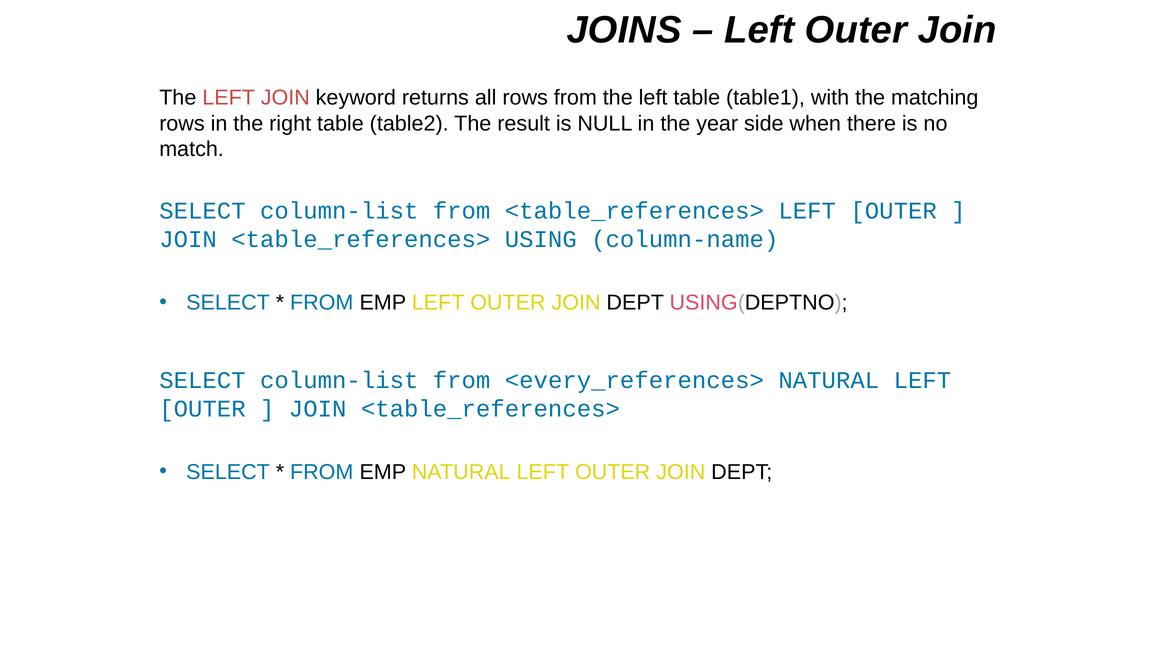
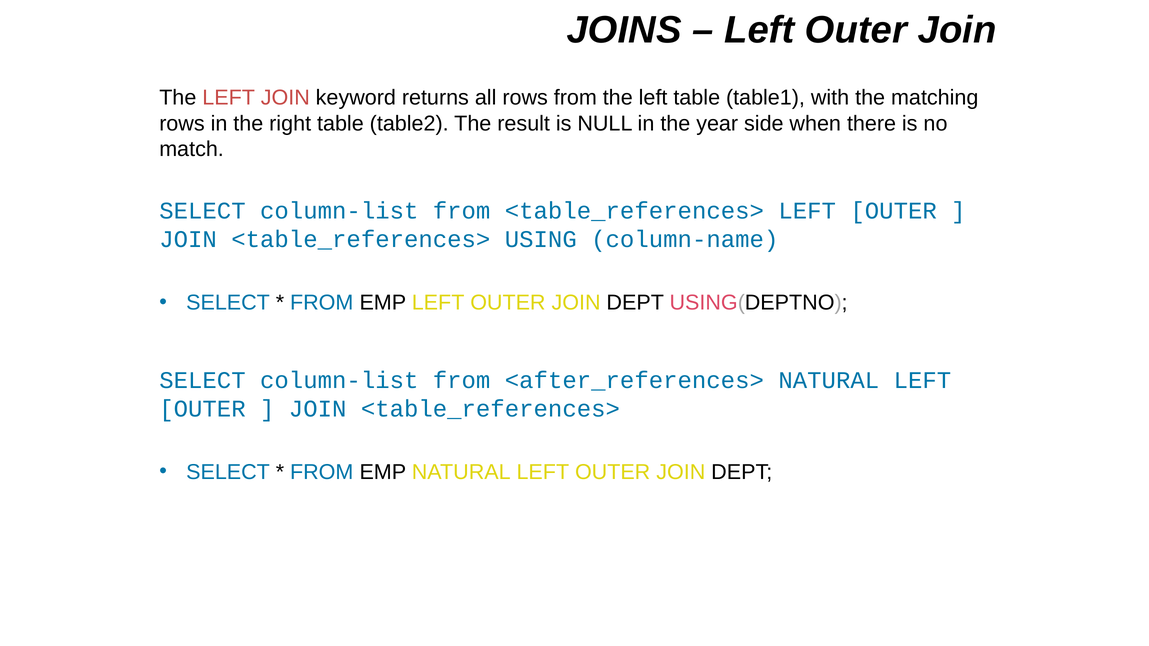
<every_references>: <every_references> -> <after_references> (634, 380)
